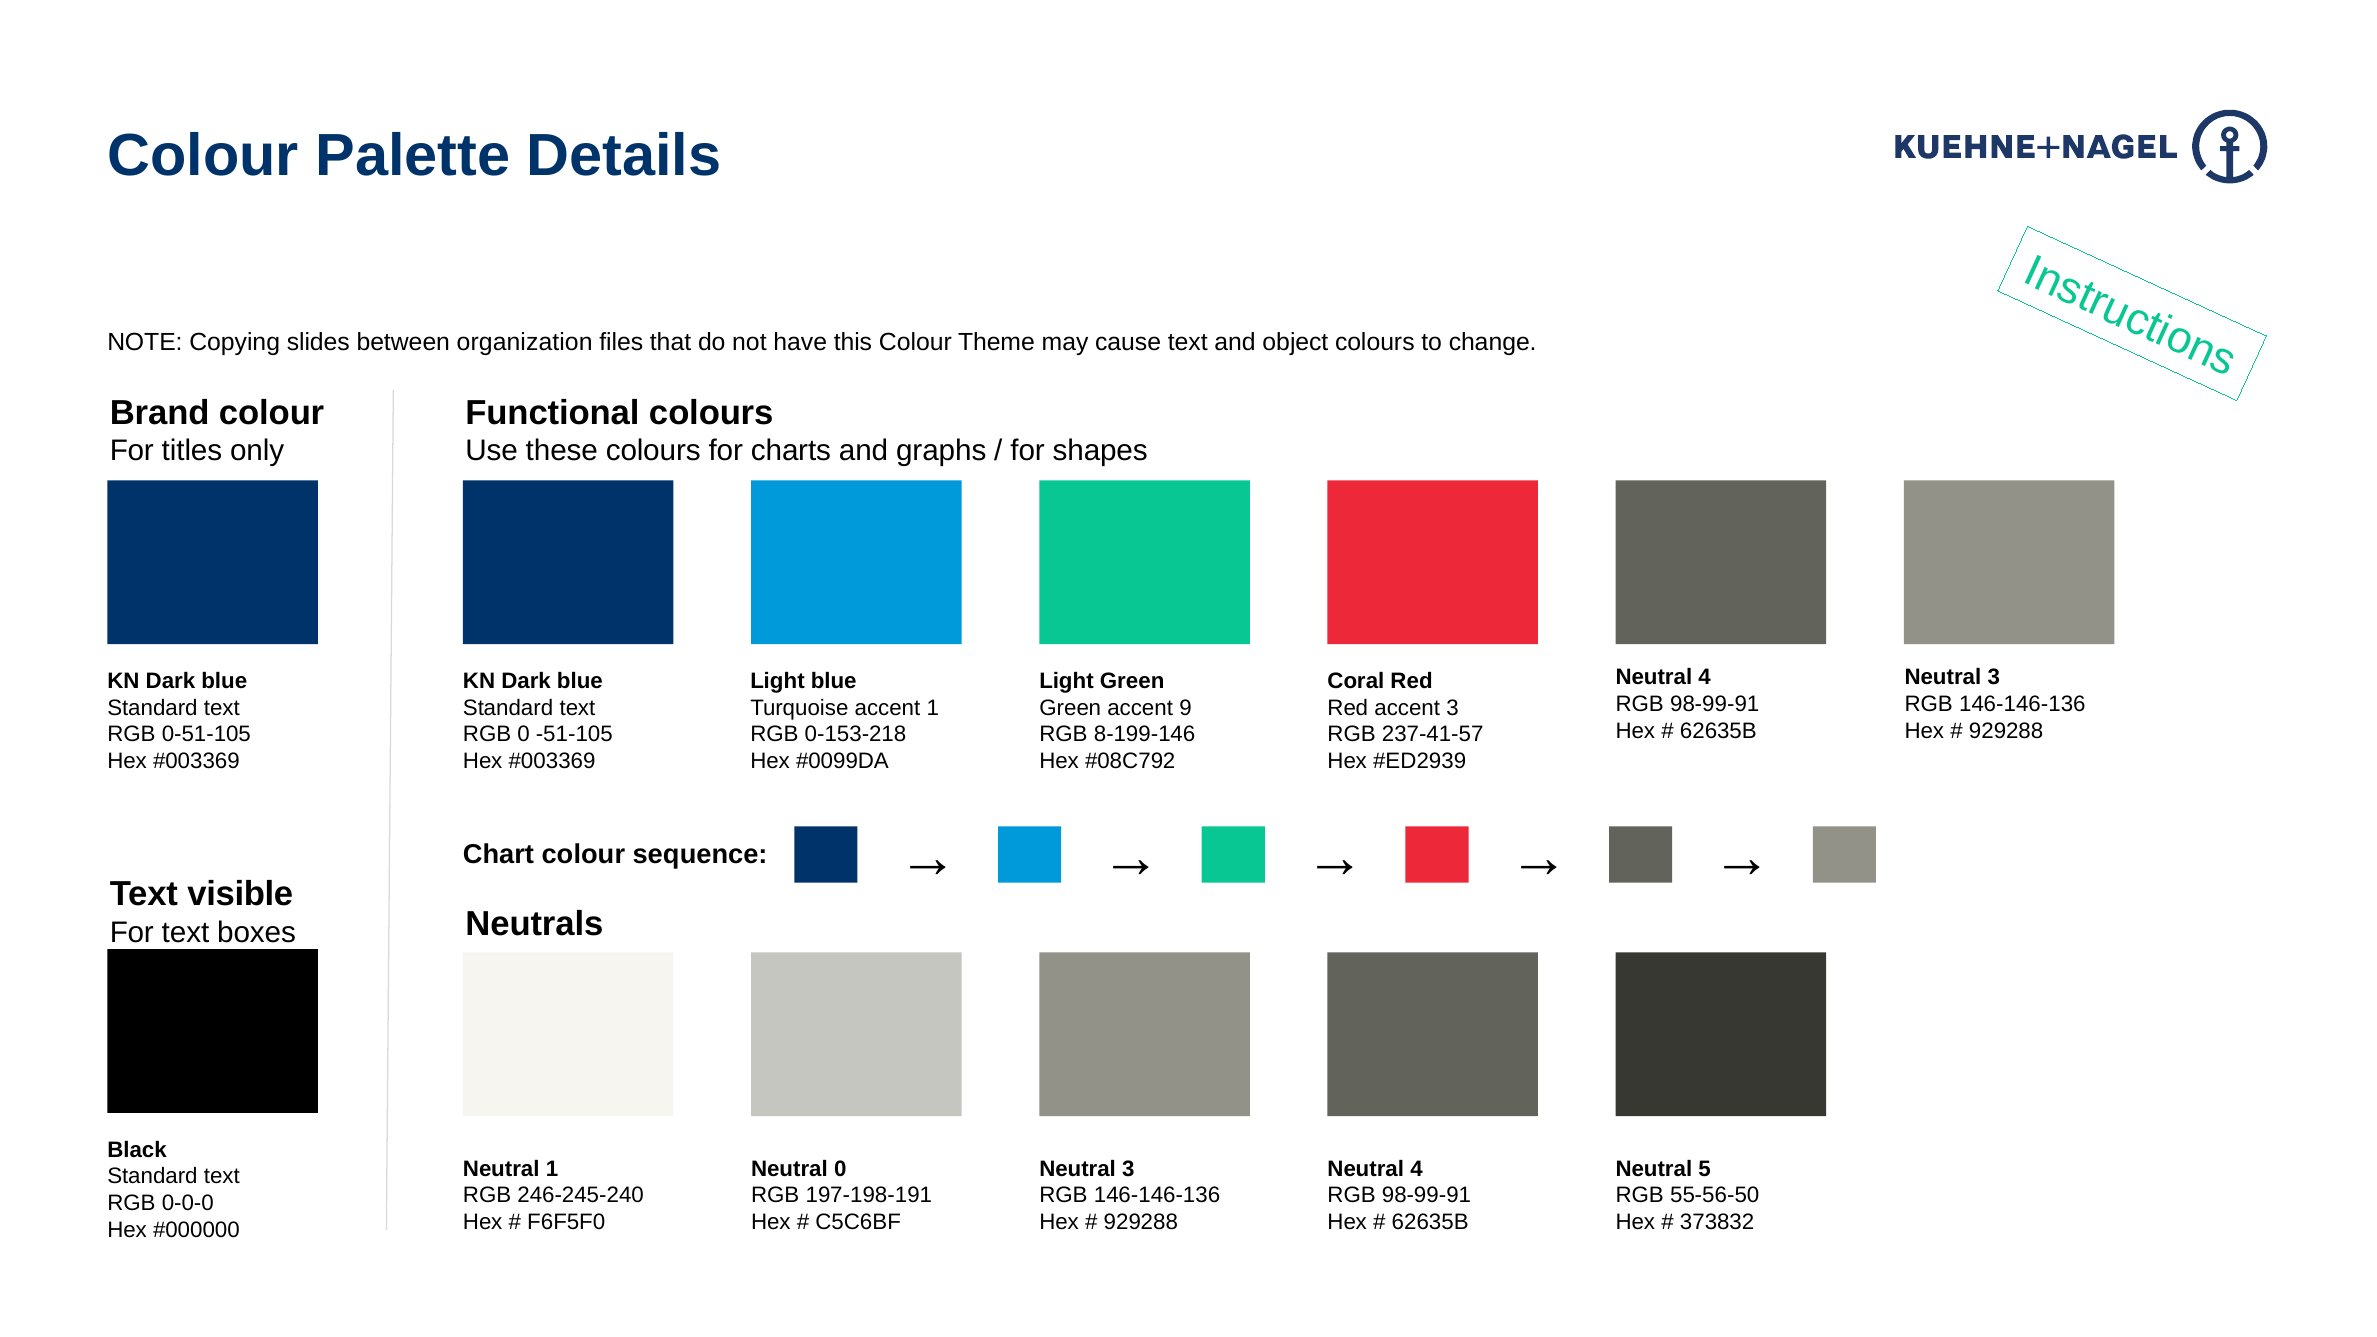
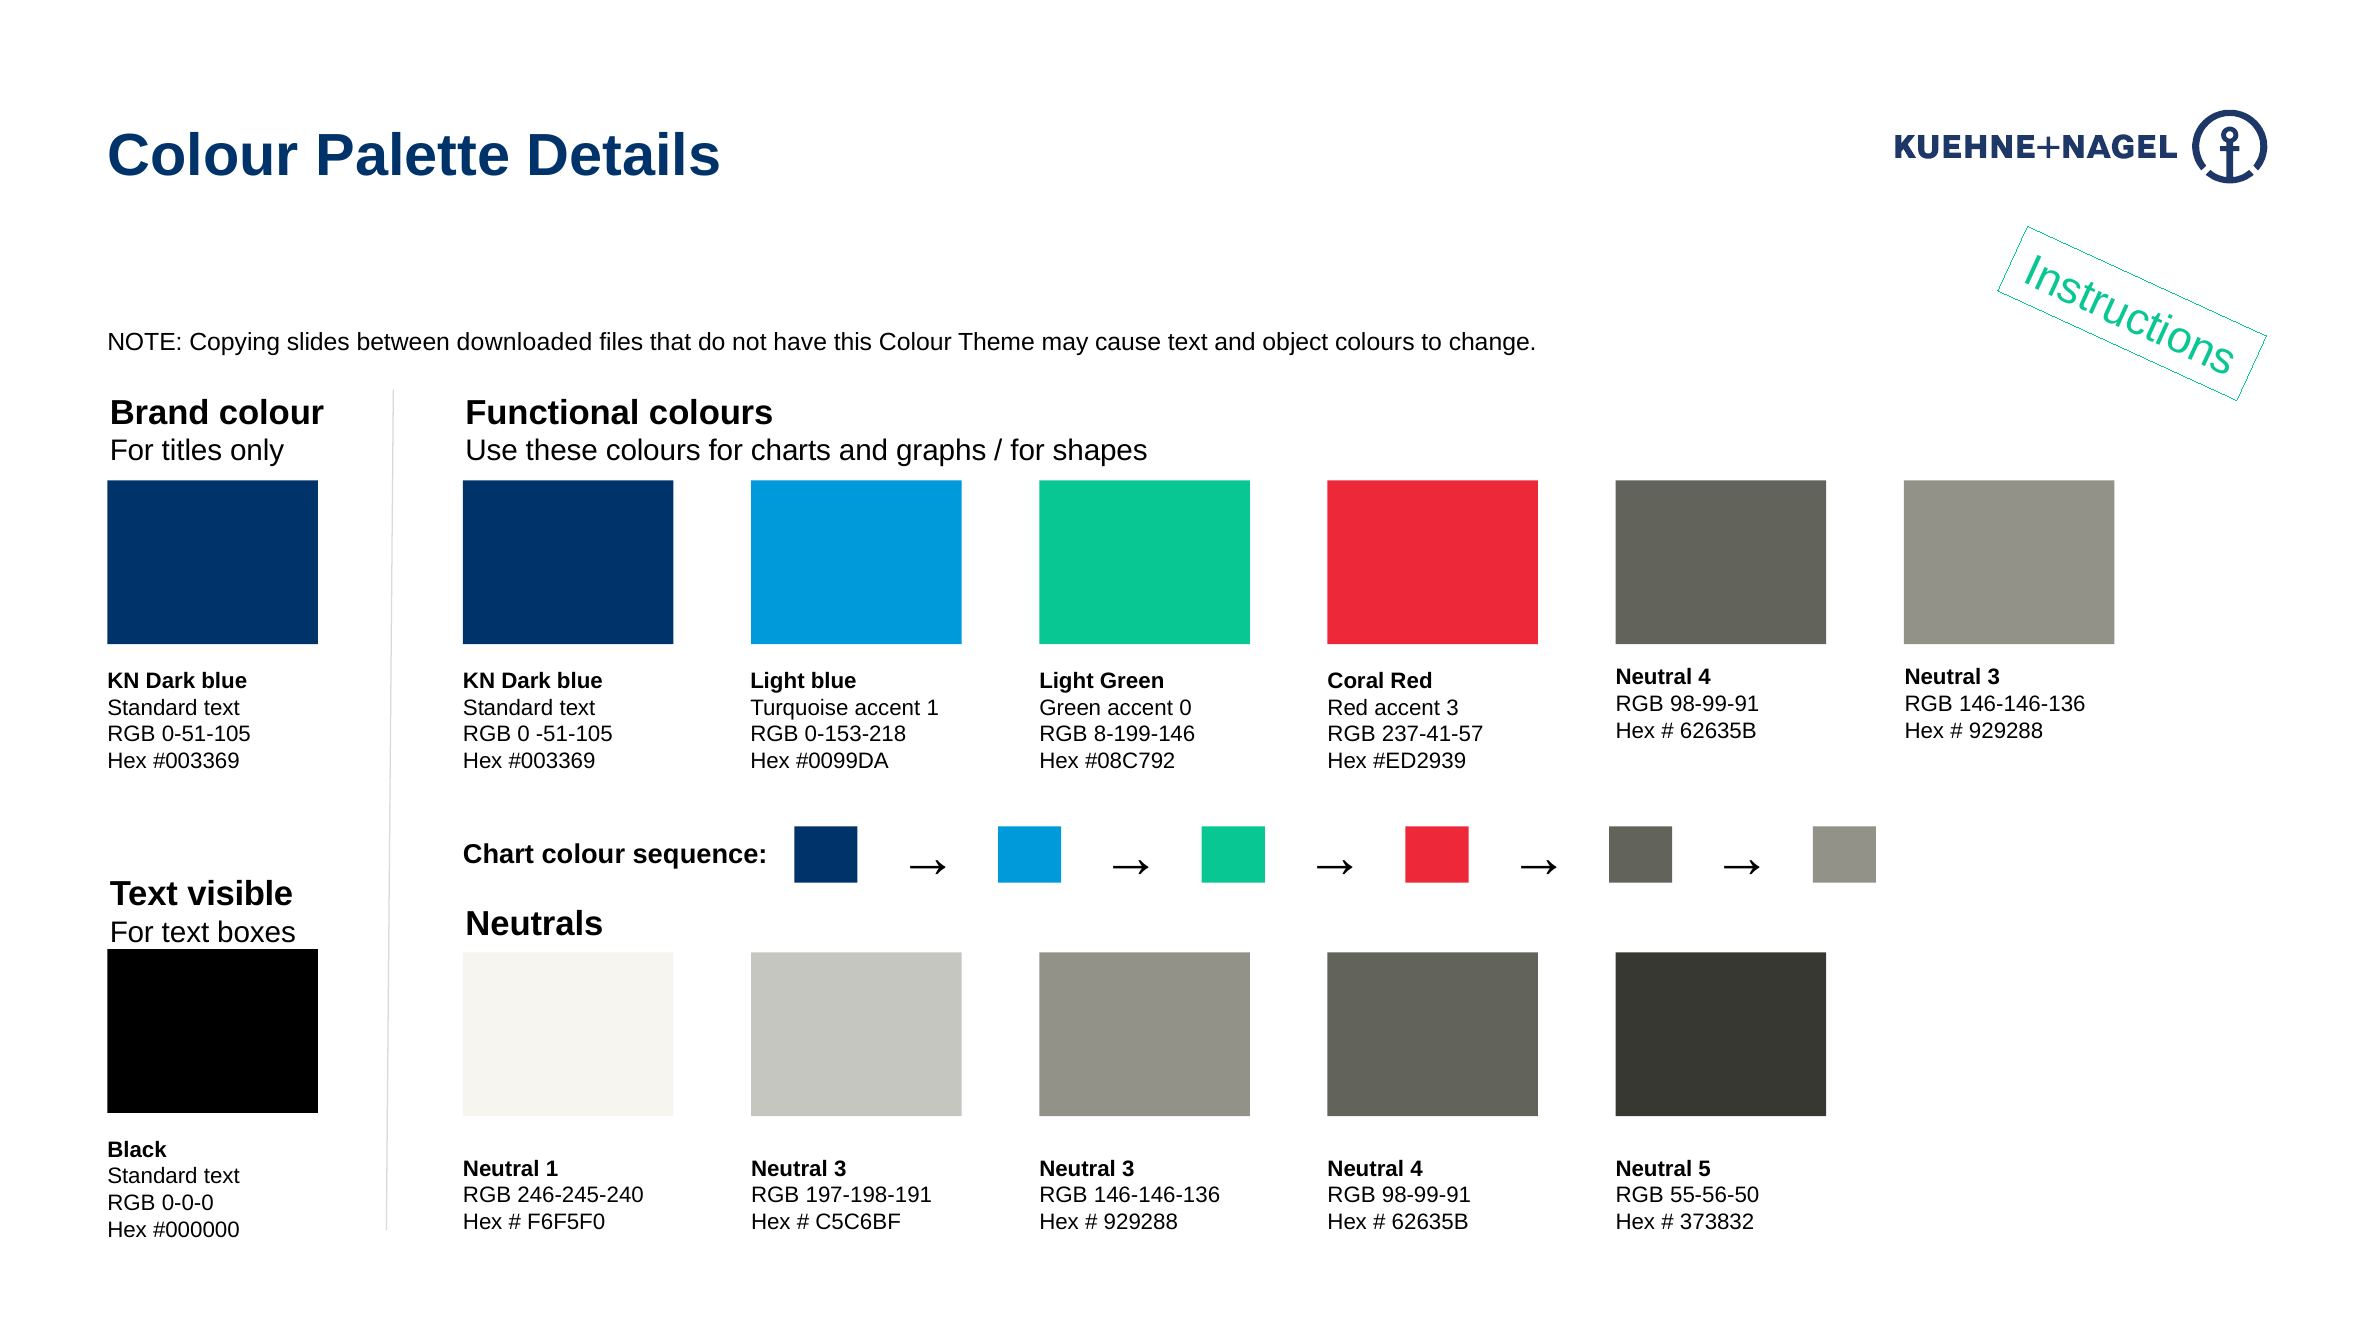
organization: organization -> downloaded (525, 342)
accent 9: 9 -> 0 (1186, 708)
0: 0 -> 3 (840, 1169)
